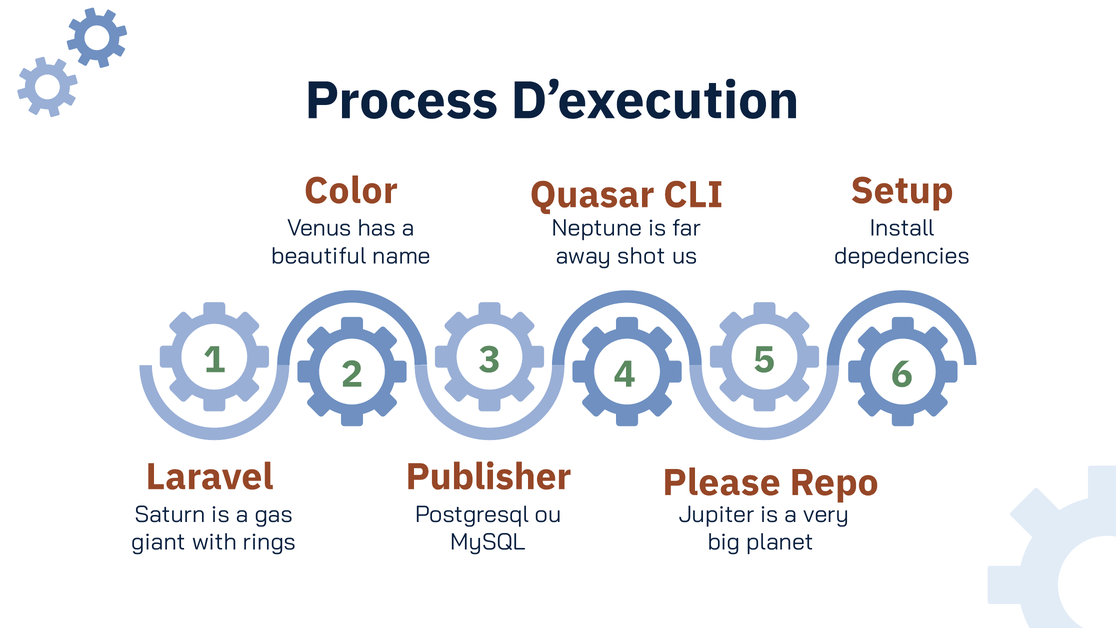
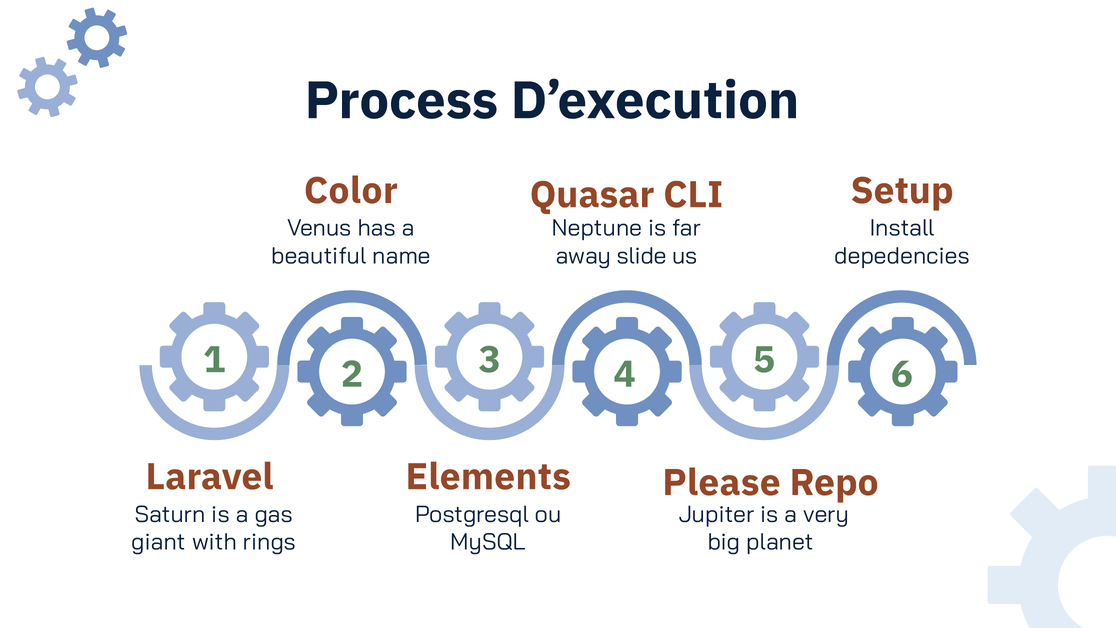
shot: shot -> slide (642, 256)
Publisher: Publisher -> Elements (488, 477)
